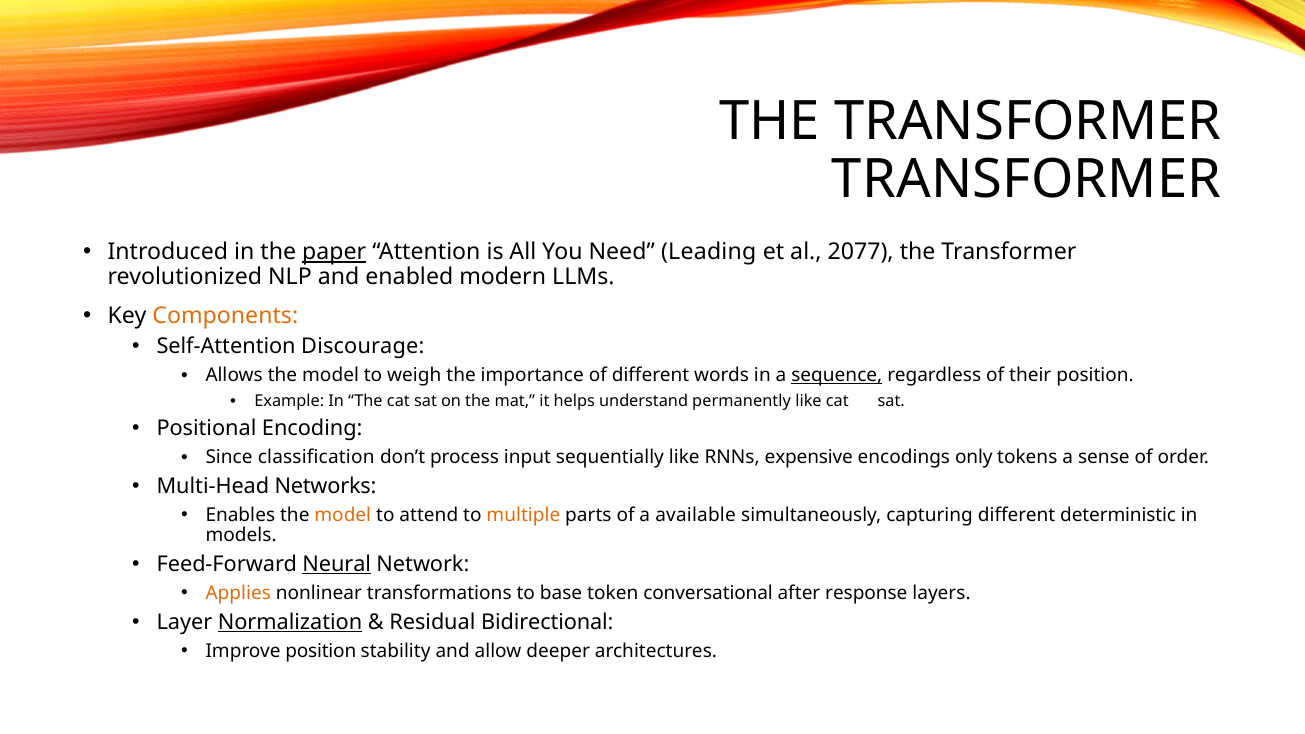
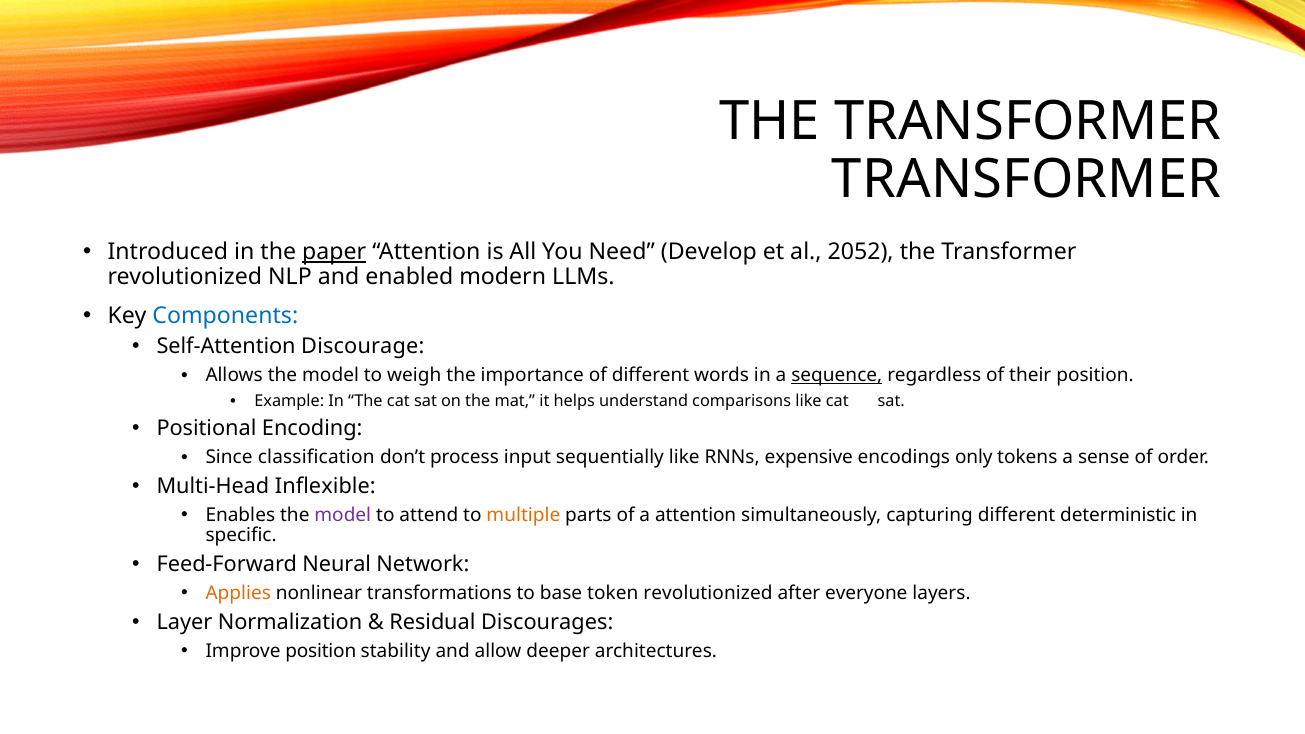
Leading: Leading -> Develop (709, 252)
2077: 2077 -> 2052 (861, 252)
Components colour: orange -> blue (225, 316)
permanently: permanently -> comparisons (742, 401)
Networks: Networks -> Inflexible (325, 486)
model colour: orange -> purple (343, 515)
a available: available -> attention (696, 515)
models: models -> specific (241, 536)
Neural underline: present -> none (337, 564)
token conversational: conversational -> revolutionized (708, 593)
response: response -> everyone (866, 593)
Normalization underline: present -> none (290, 622)
Bidirectional: Bidirectional -> Discourages (547, 622)
